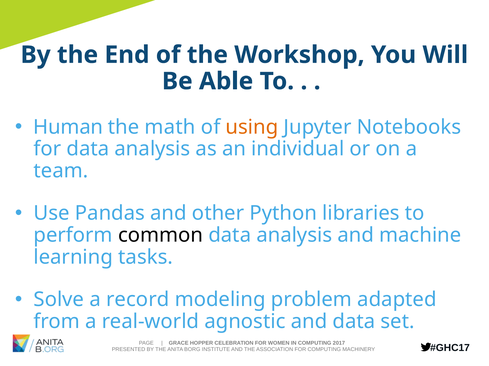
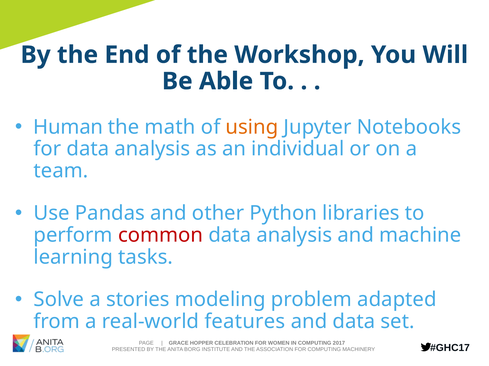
common colour: black -> red (161, 236)
record: record -> stories (138, 300)
agnostic: agnostic -> features (245, 322)
